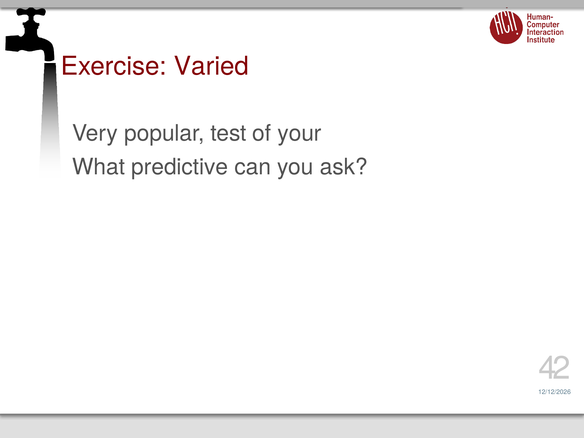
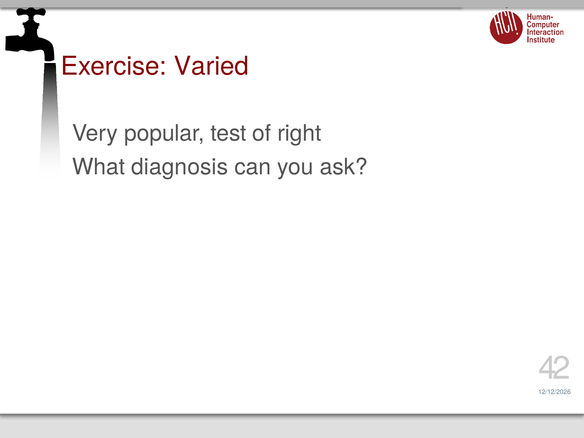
your: your -> right (299, 133)
predictive: predictive -> diagnosis (180, 167)
